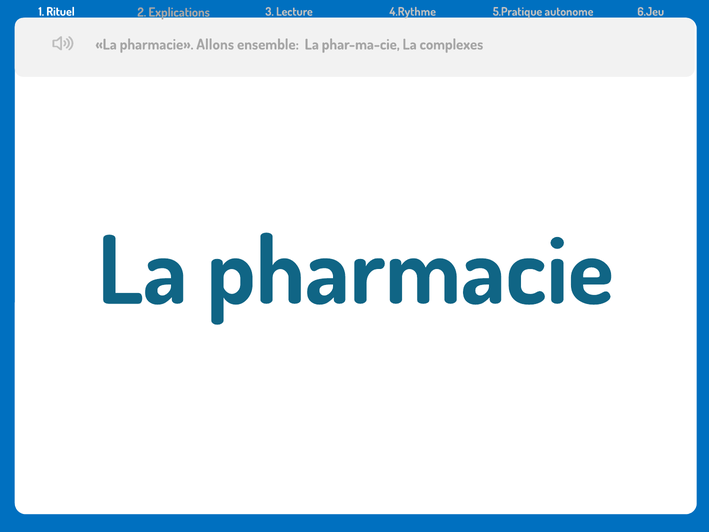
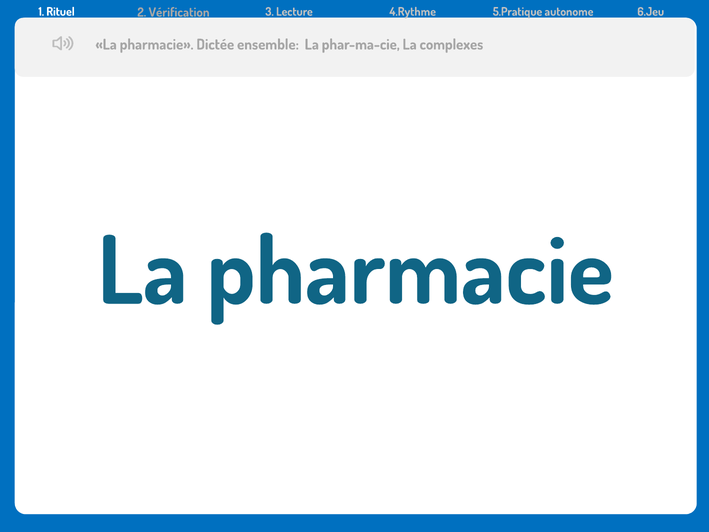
Explications: Explications -> Vérification (179, 12)
Allons: Allons -> Dictée (215, 45)
